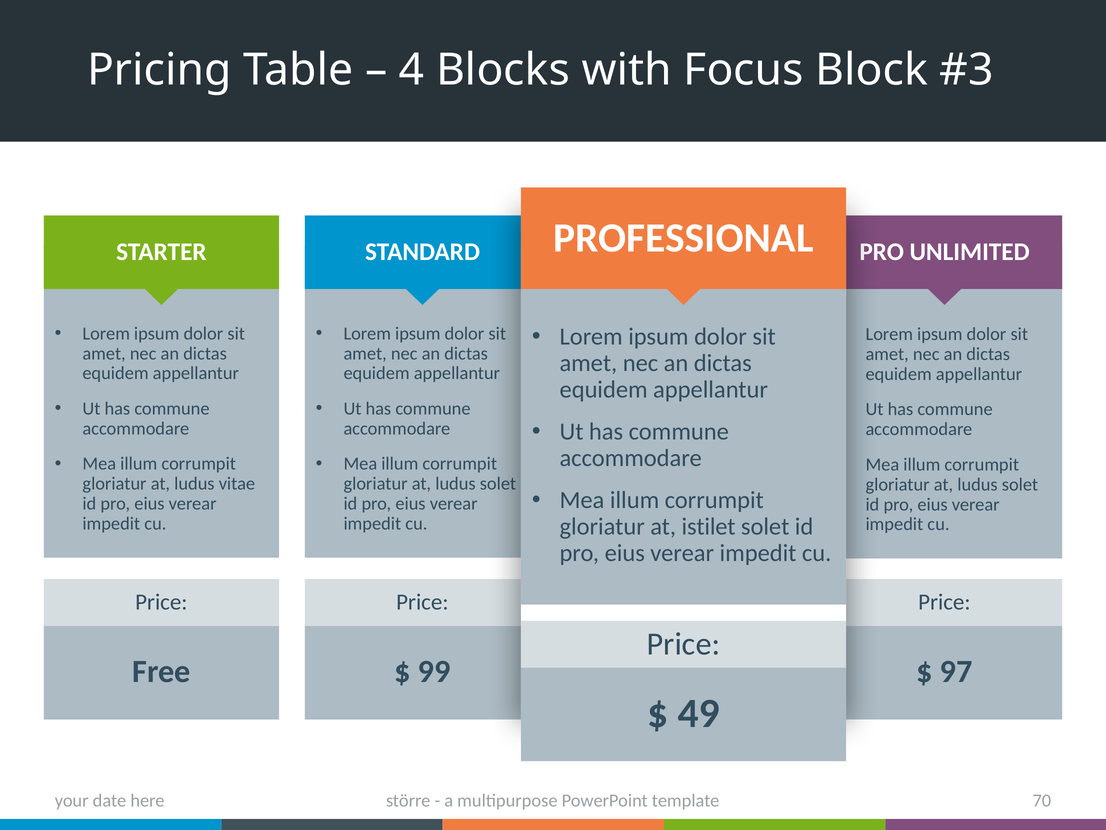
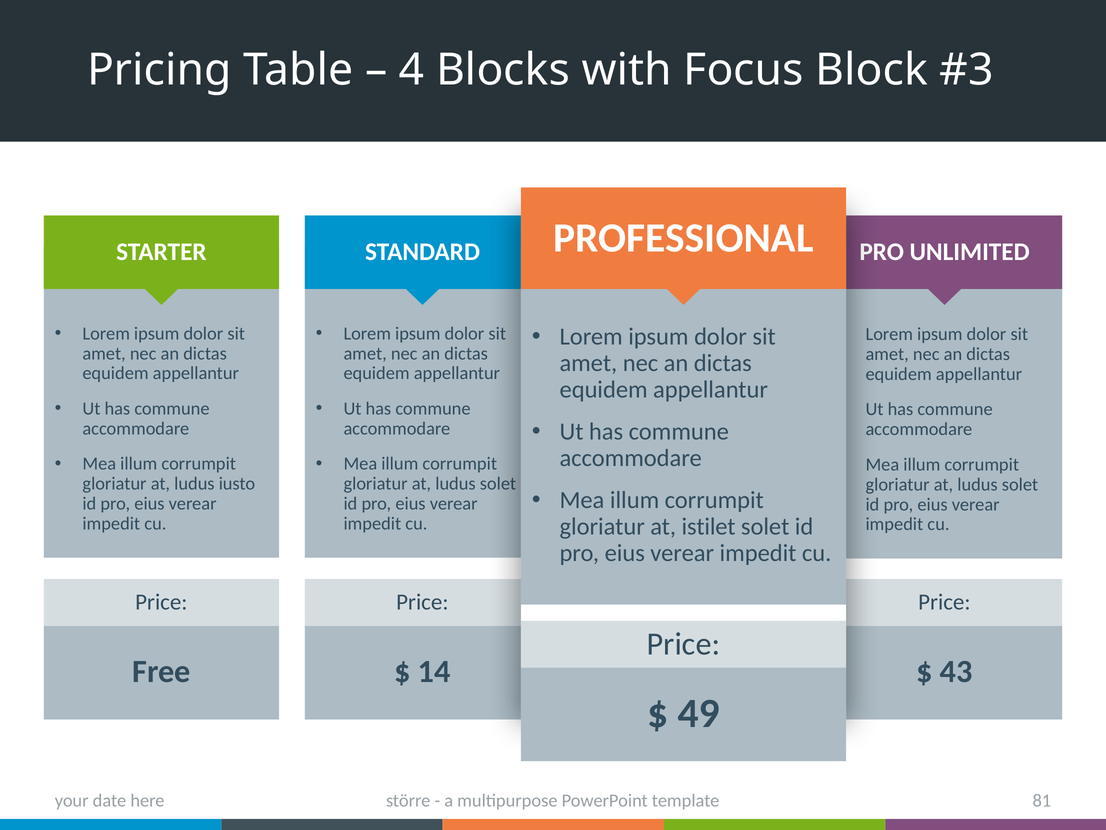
vitae: vitae -> iusto (237, 483)
99: 99 -> 14 (434, 671)
97: 97 -> 43 (956, 671)
70: 70 -> 81 (1042, 800)
